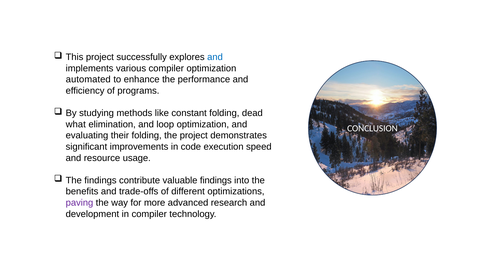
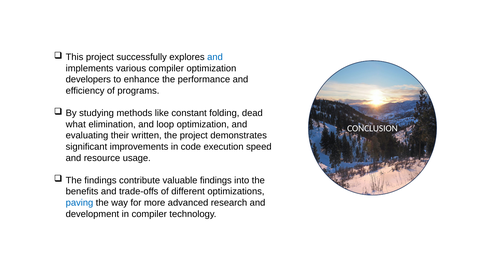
automated: automated -> developers (88, 80)
their folding: folding -> written (147, 136)
paving colour: purple -> blue (79, 203)
